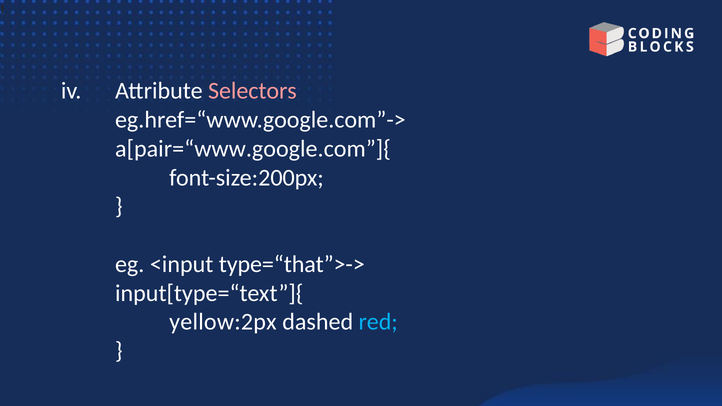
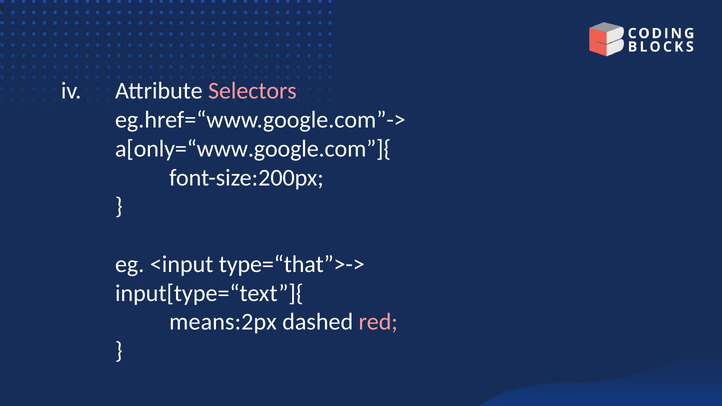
a[pair=“www.google.com”]{: a[pair=“www.google.com”]{ -> a[only=“www.google.com”]{ (253, 149)
yellow:2px: yellow:2px -> means:2px (223, 322)
red colour: light blue -> pink (378, 322)
